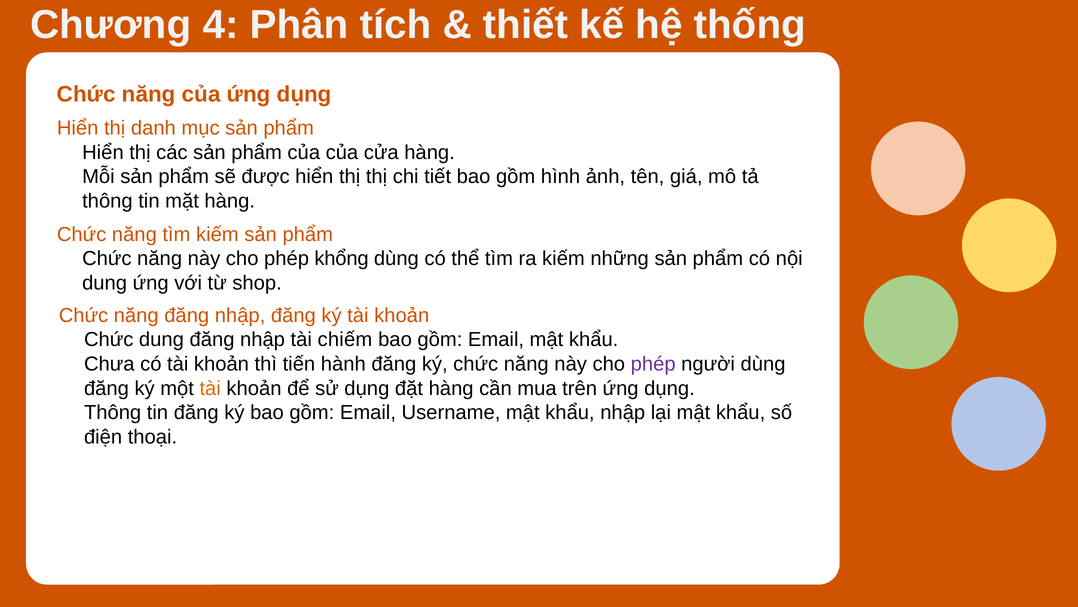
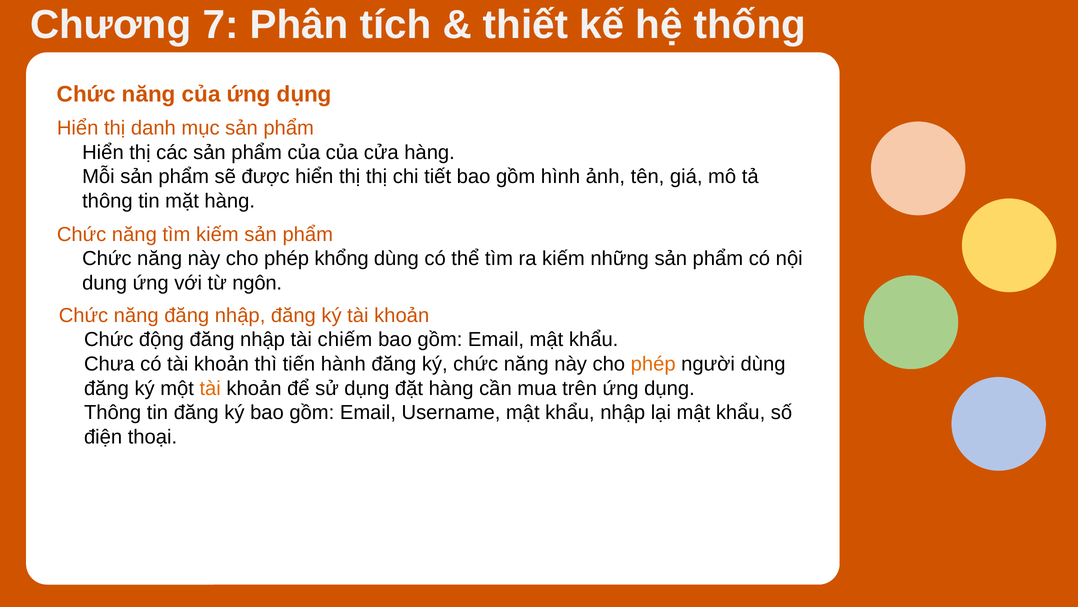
4: 4 -> 7 (221, 25)
shop: shop -> ngôn (257, 283)
dung: dung -> động (161, 339)
phép colour: purple -> orange (653, 364)
